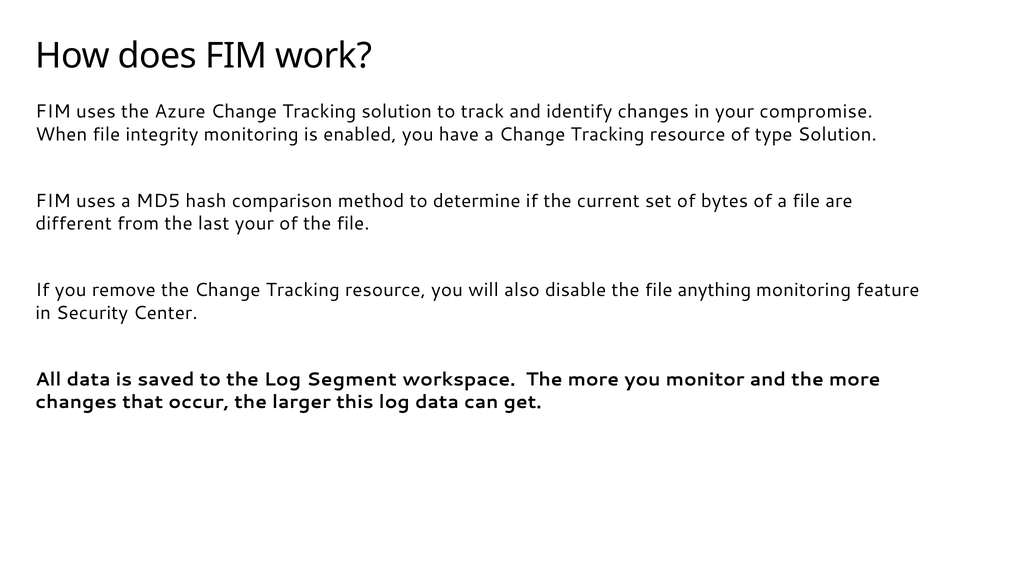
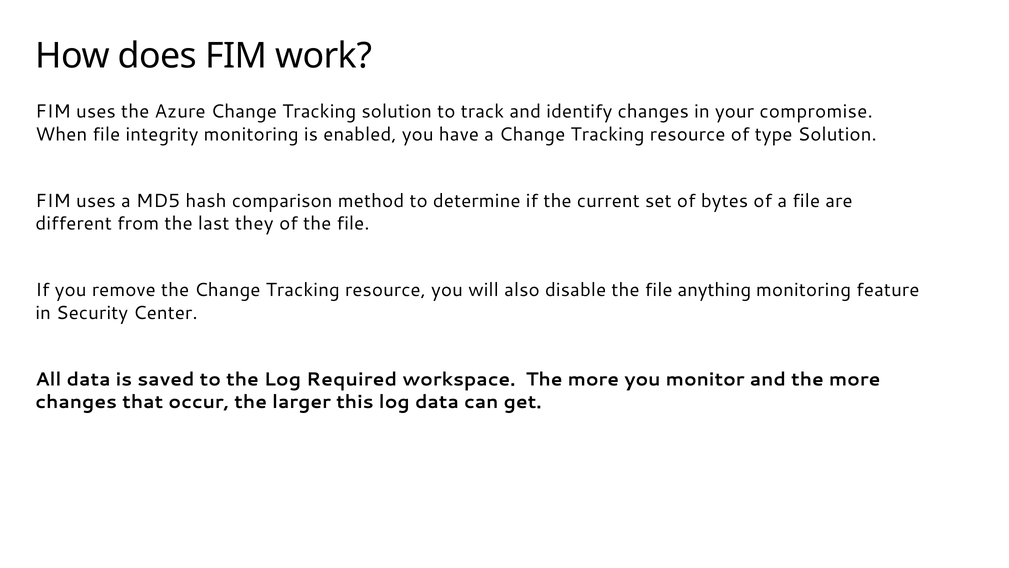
last your: your -> they (254, 223)
Segment: Segment -> Required (352, 379)
